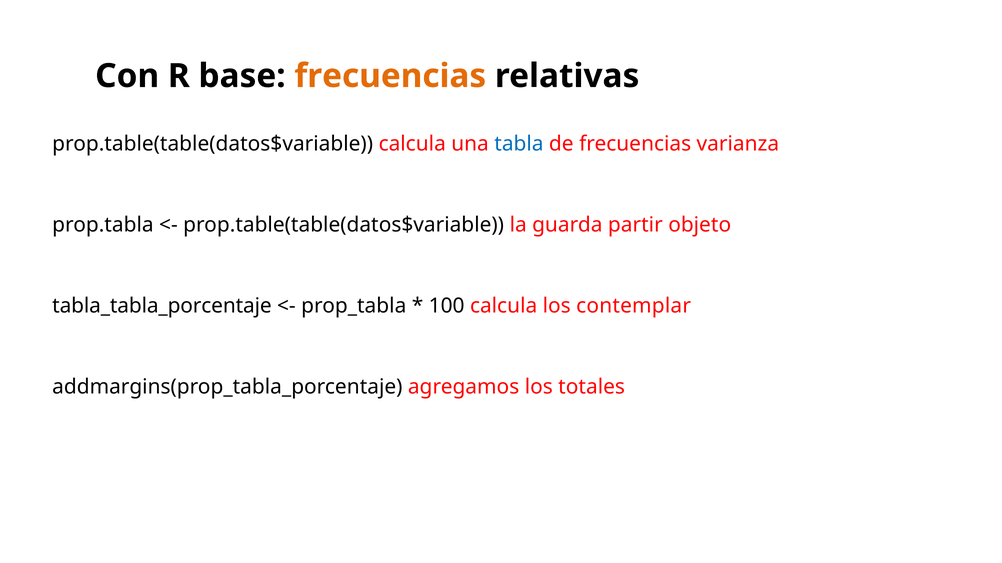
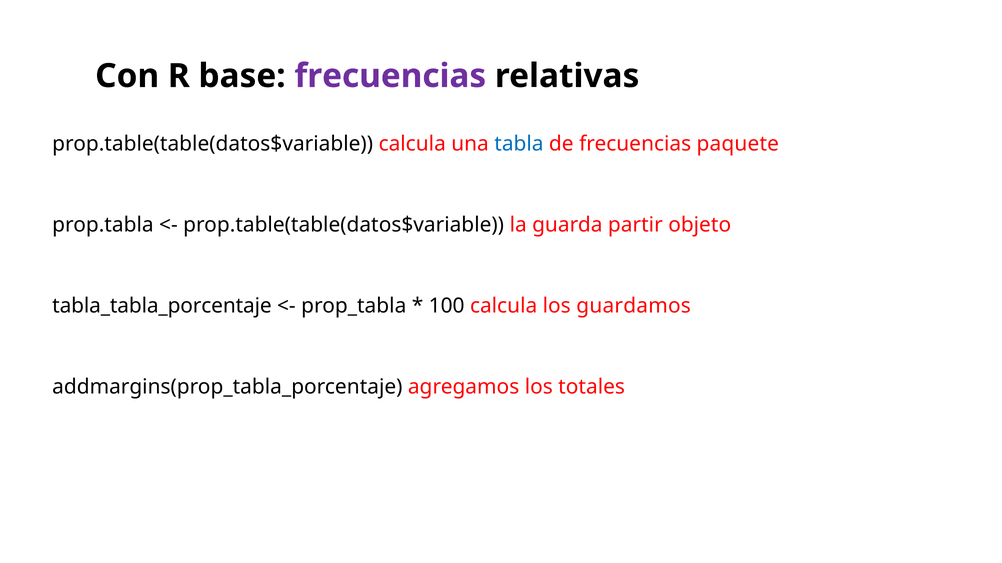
frecuencias colour: orange -> purple (390, 76)
varianza: varianza -> paquete (738, 144)
contemplar: contemplar -> guardamos (634, 306)
